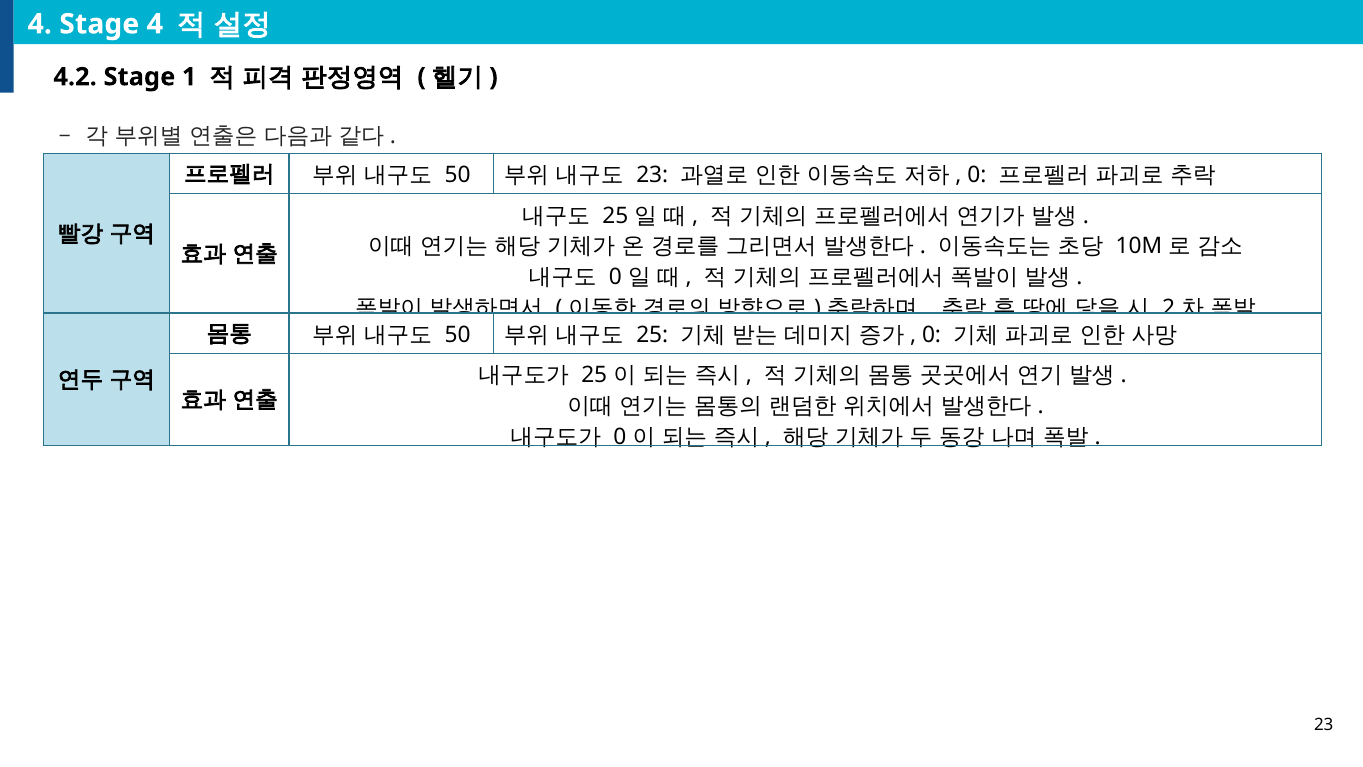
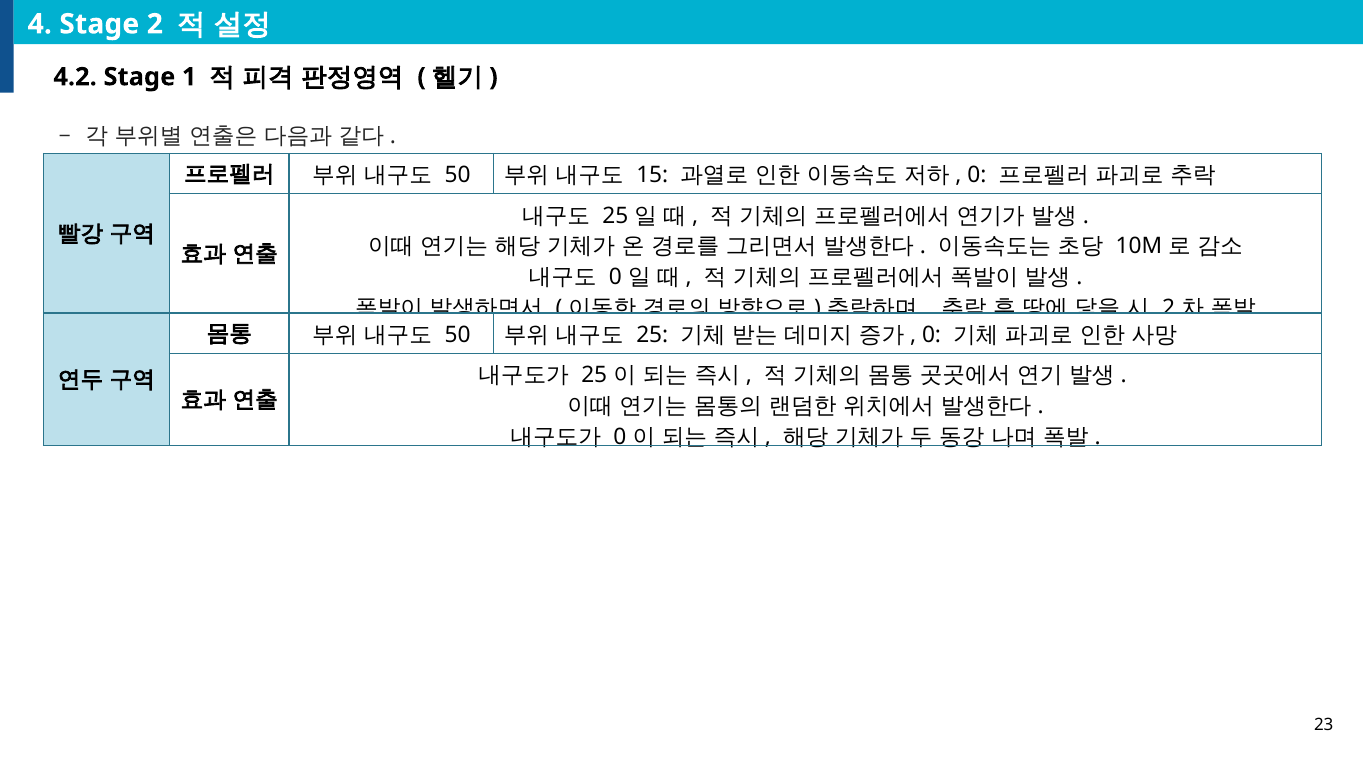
Stage 4: 4 -> 2 (155, 24)
23: 23 -> 15 (652, 175)
